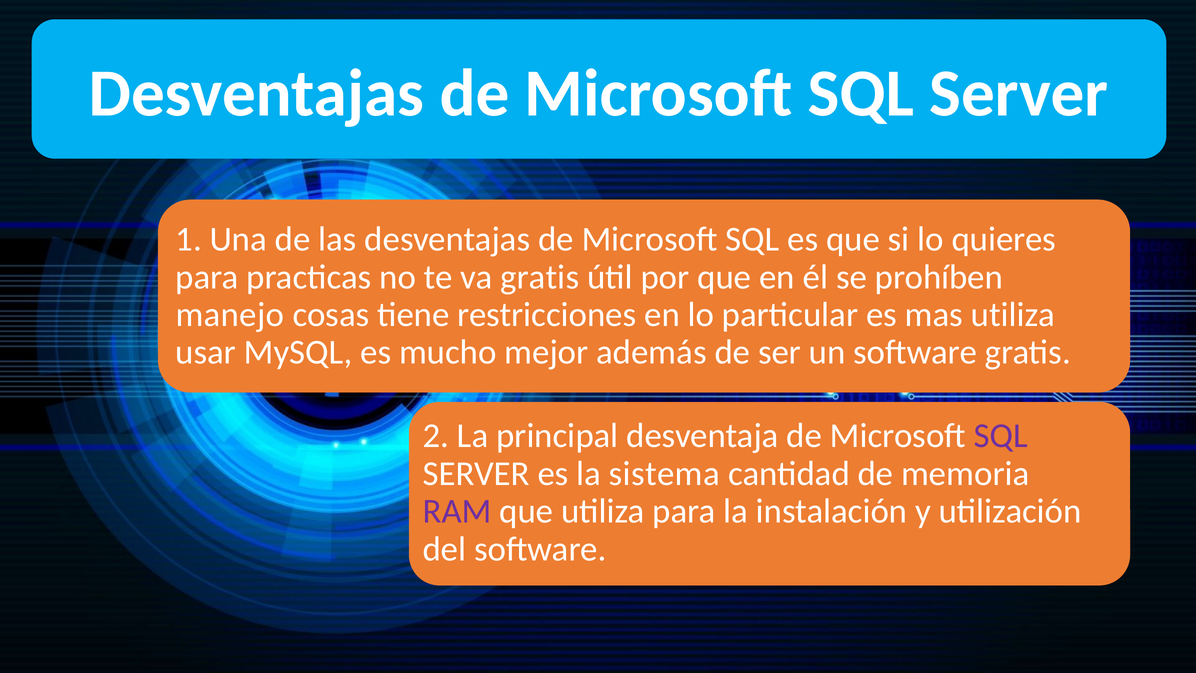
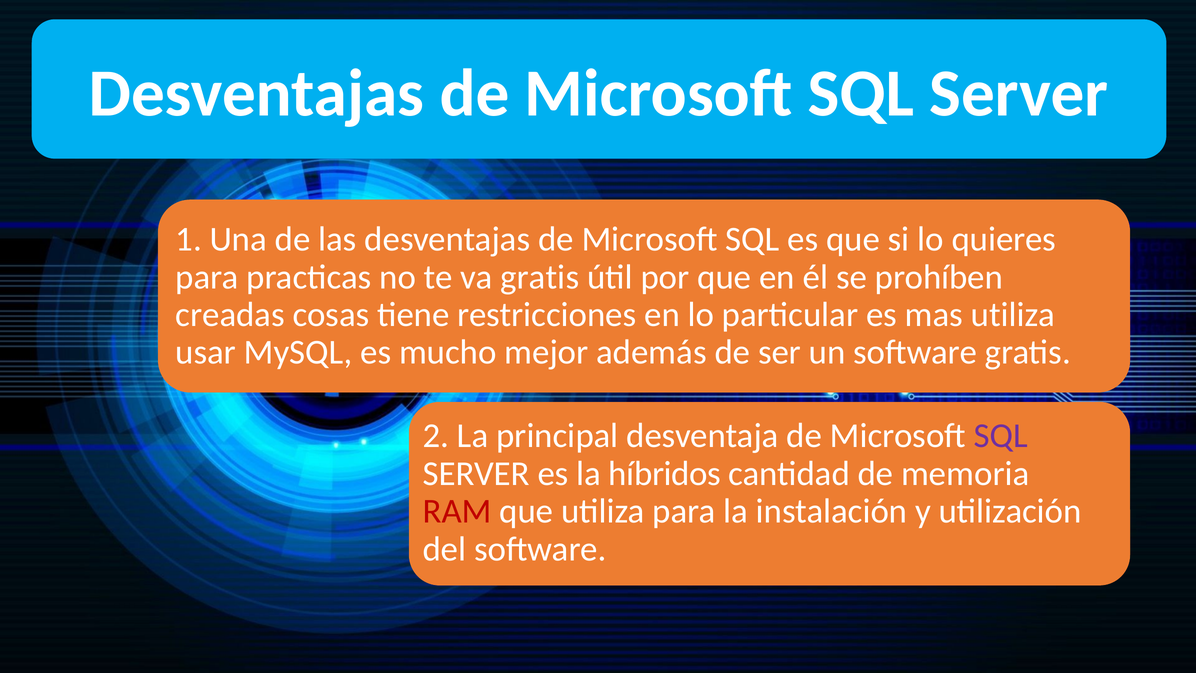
manejo: manejo -> creadas (230, 315)
sistema: sistema -> híbridos (665, 473)
RAM colour: purple -> red (457, 511)
